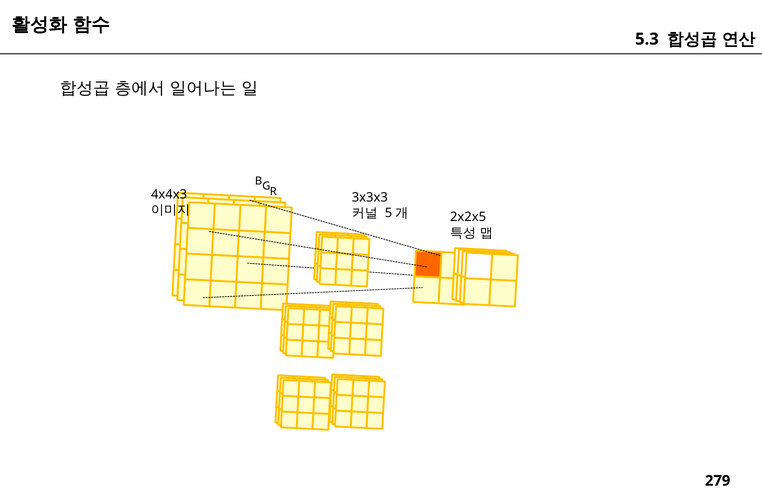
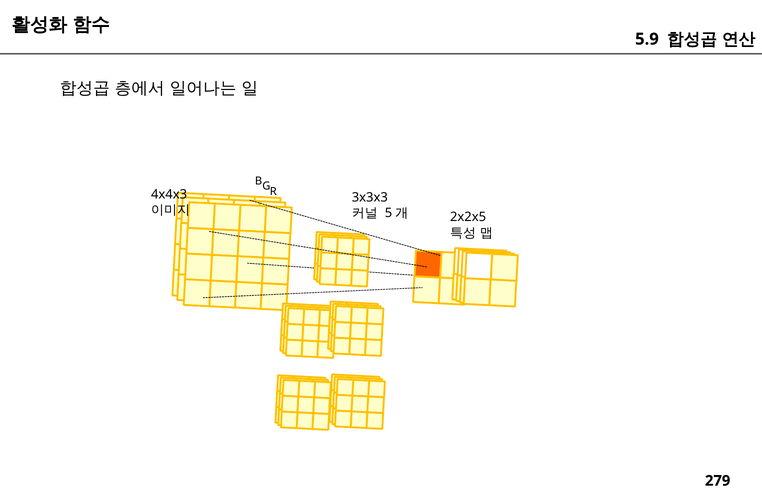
5.3: 5.3 -> 5.9 (647, 39)
